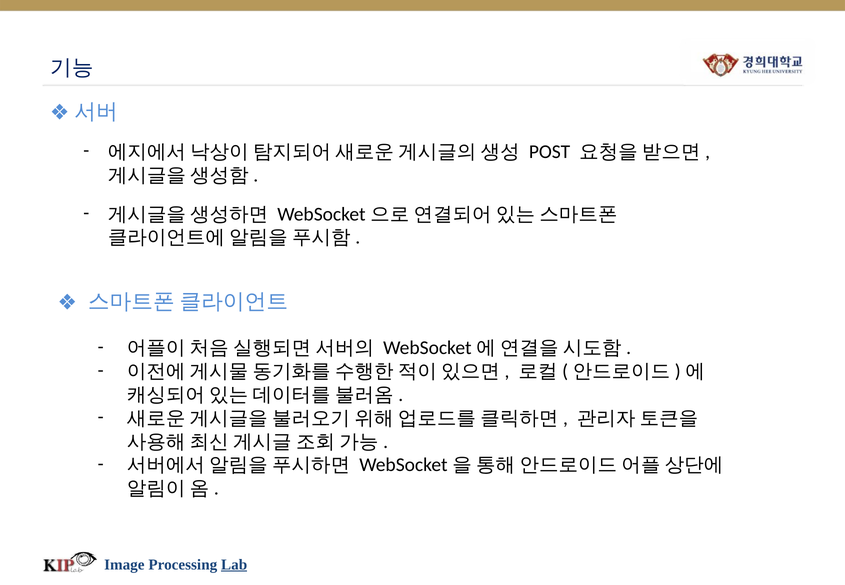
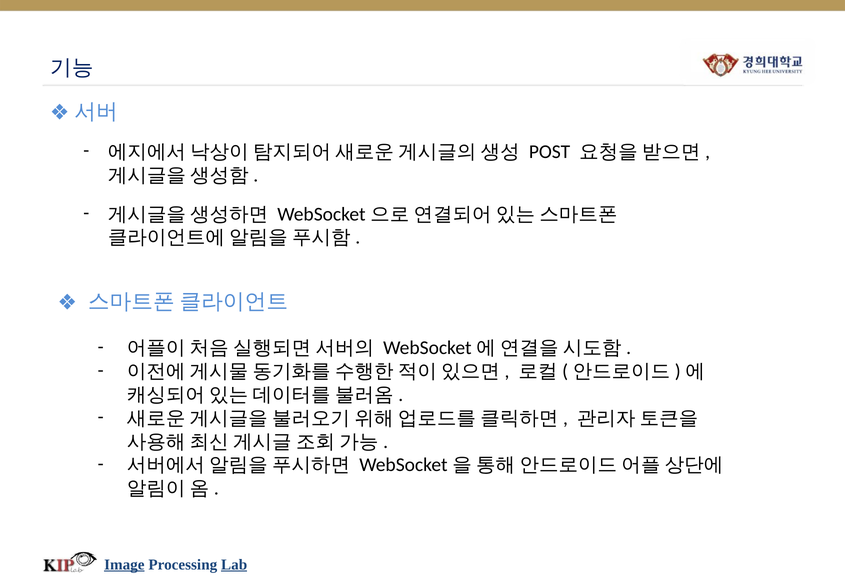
Image underline: none -> present (124, 565)
